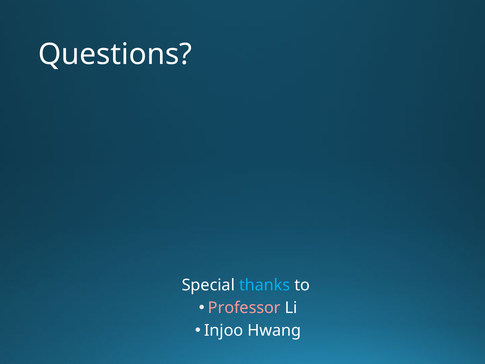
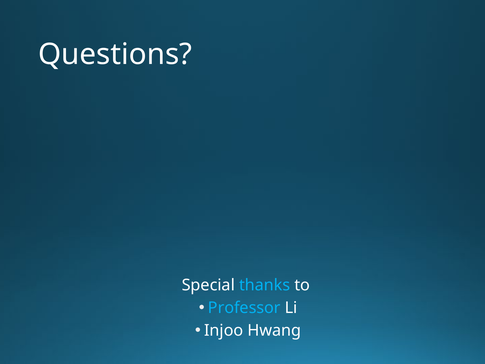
Professor colour: pink -> light blue (244, 308)
